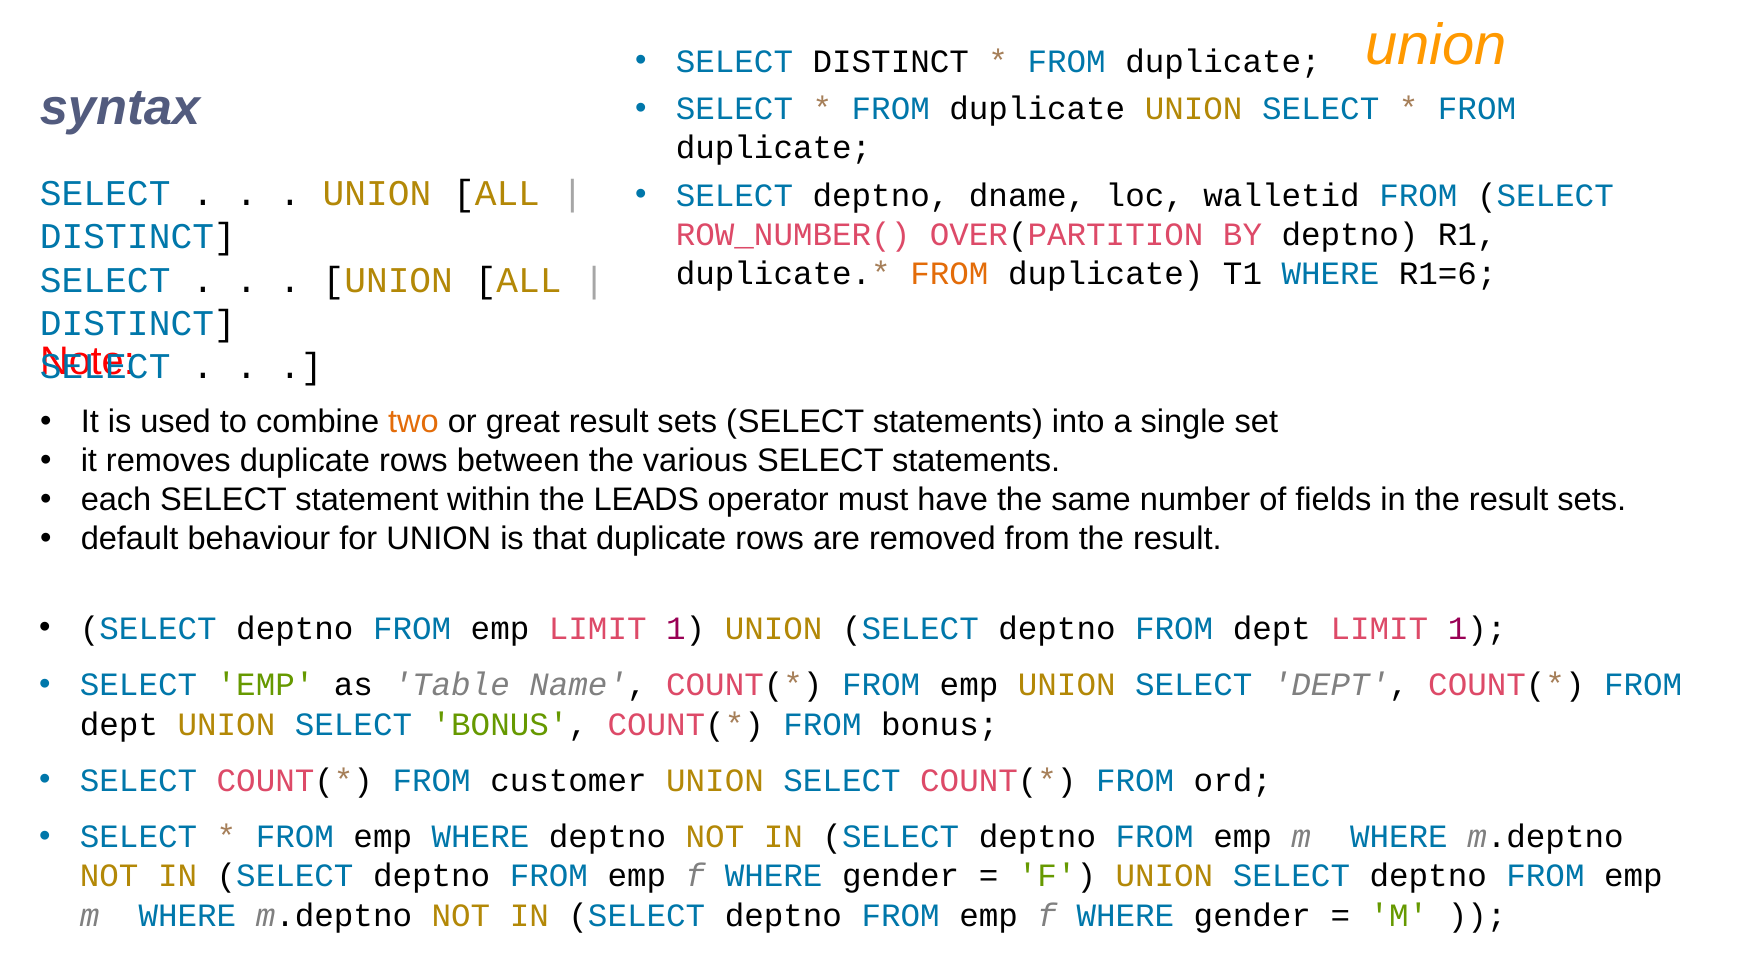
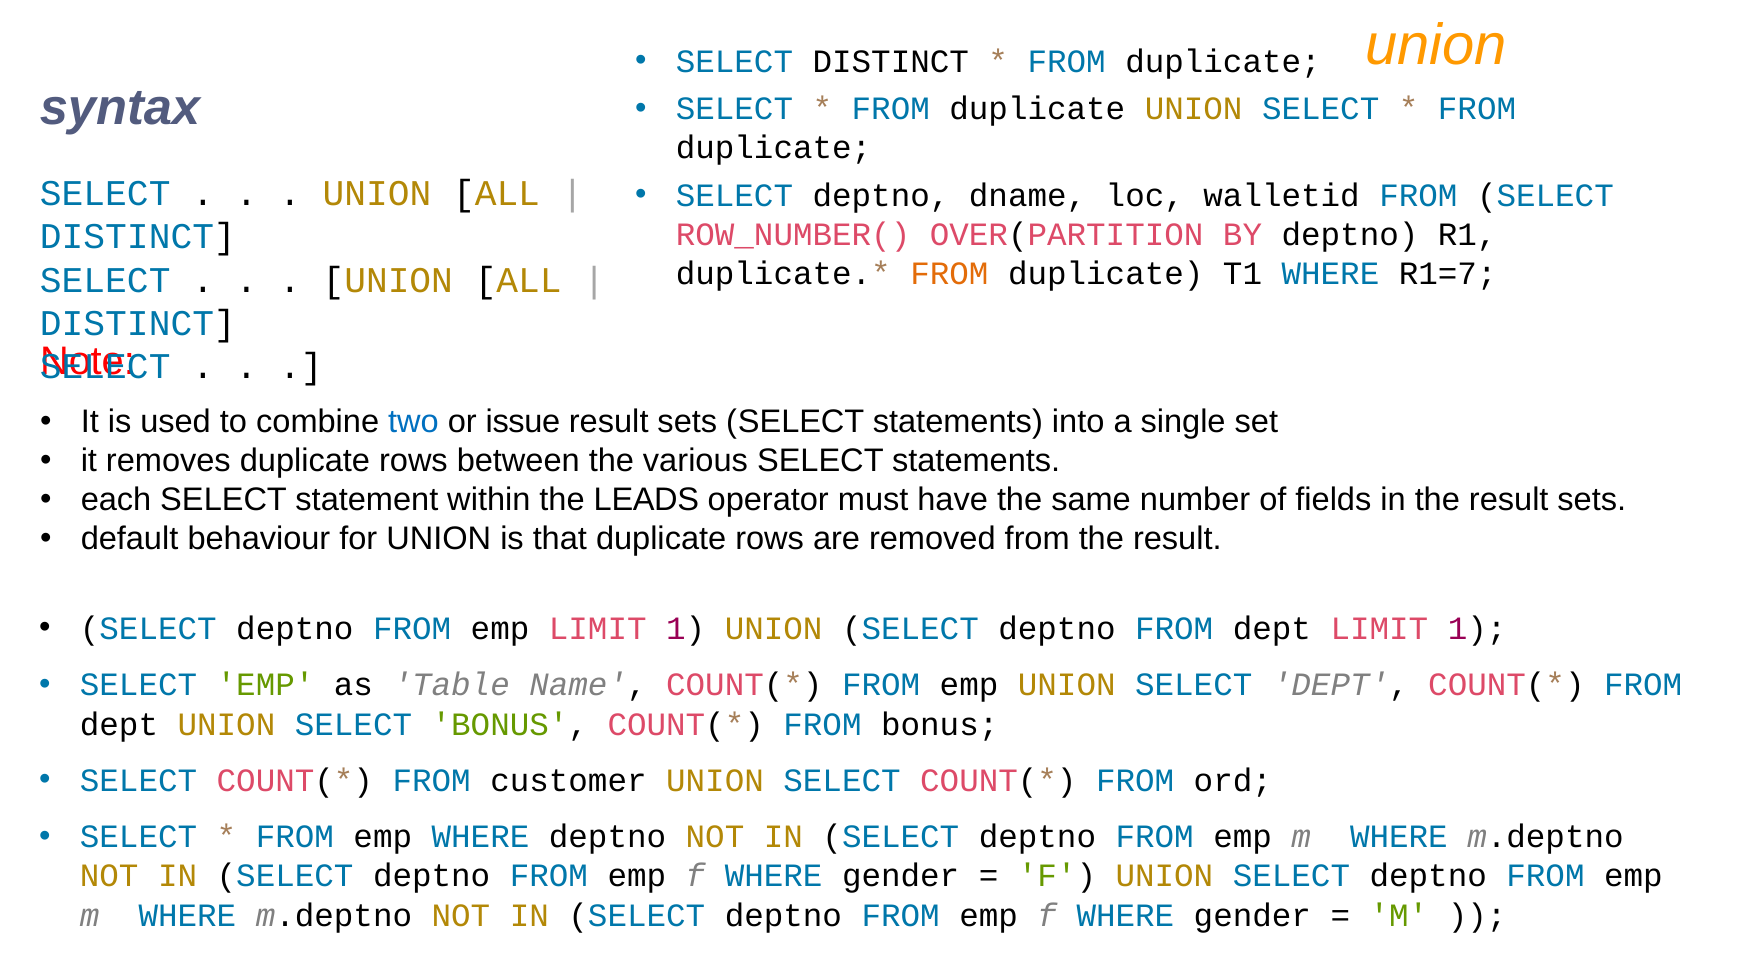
R1=6: R1=6 -> R1=7 (1448, 274)
two colour: orange -> blue (414, 422)
great: great -> issue (523, 422)
